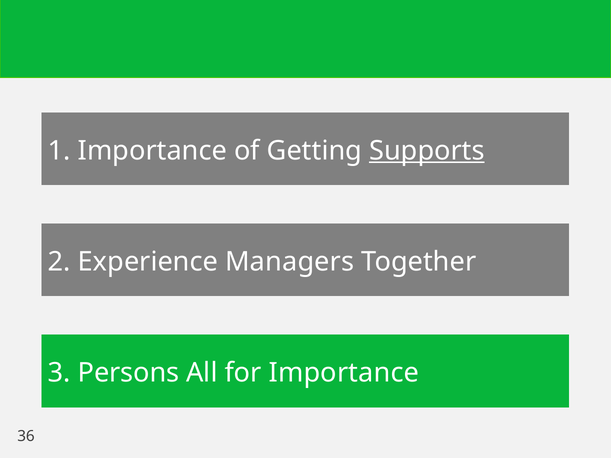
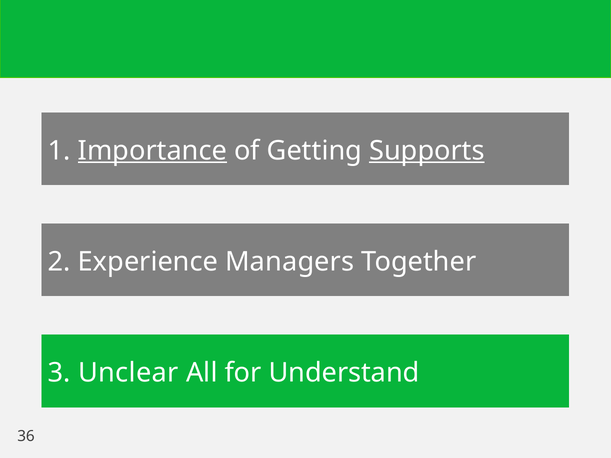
Importance underline: none -> present (152, 151)
Persons: Persons -> Unclear (128, 373)
for Importance: Importance -> Understand (344, 373)
